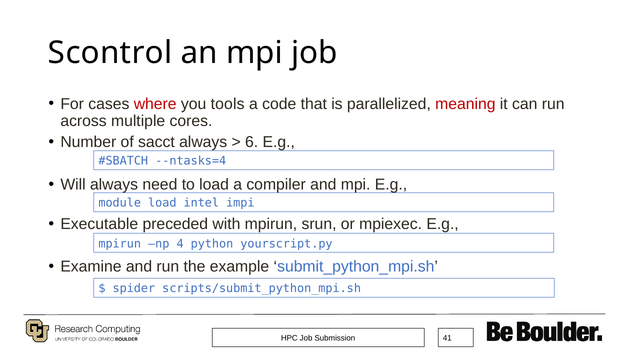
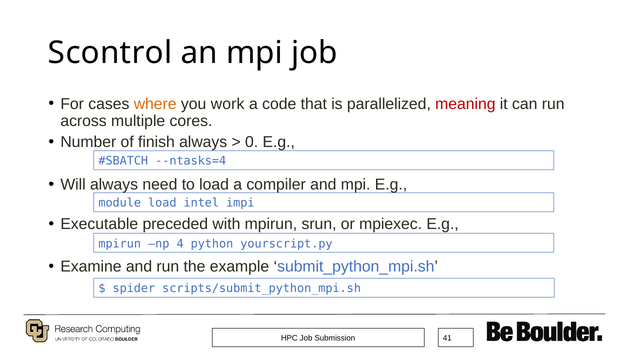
where colour: red -> orange (155, 104)
tools: tools -> work (228, 104)
sacct: sacct -> finish (156, 142)
6: 6 -> 0 (252, 142)
